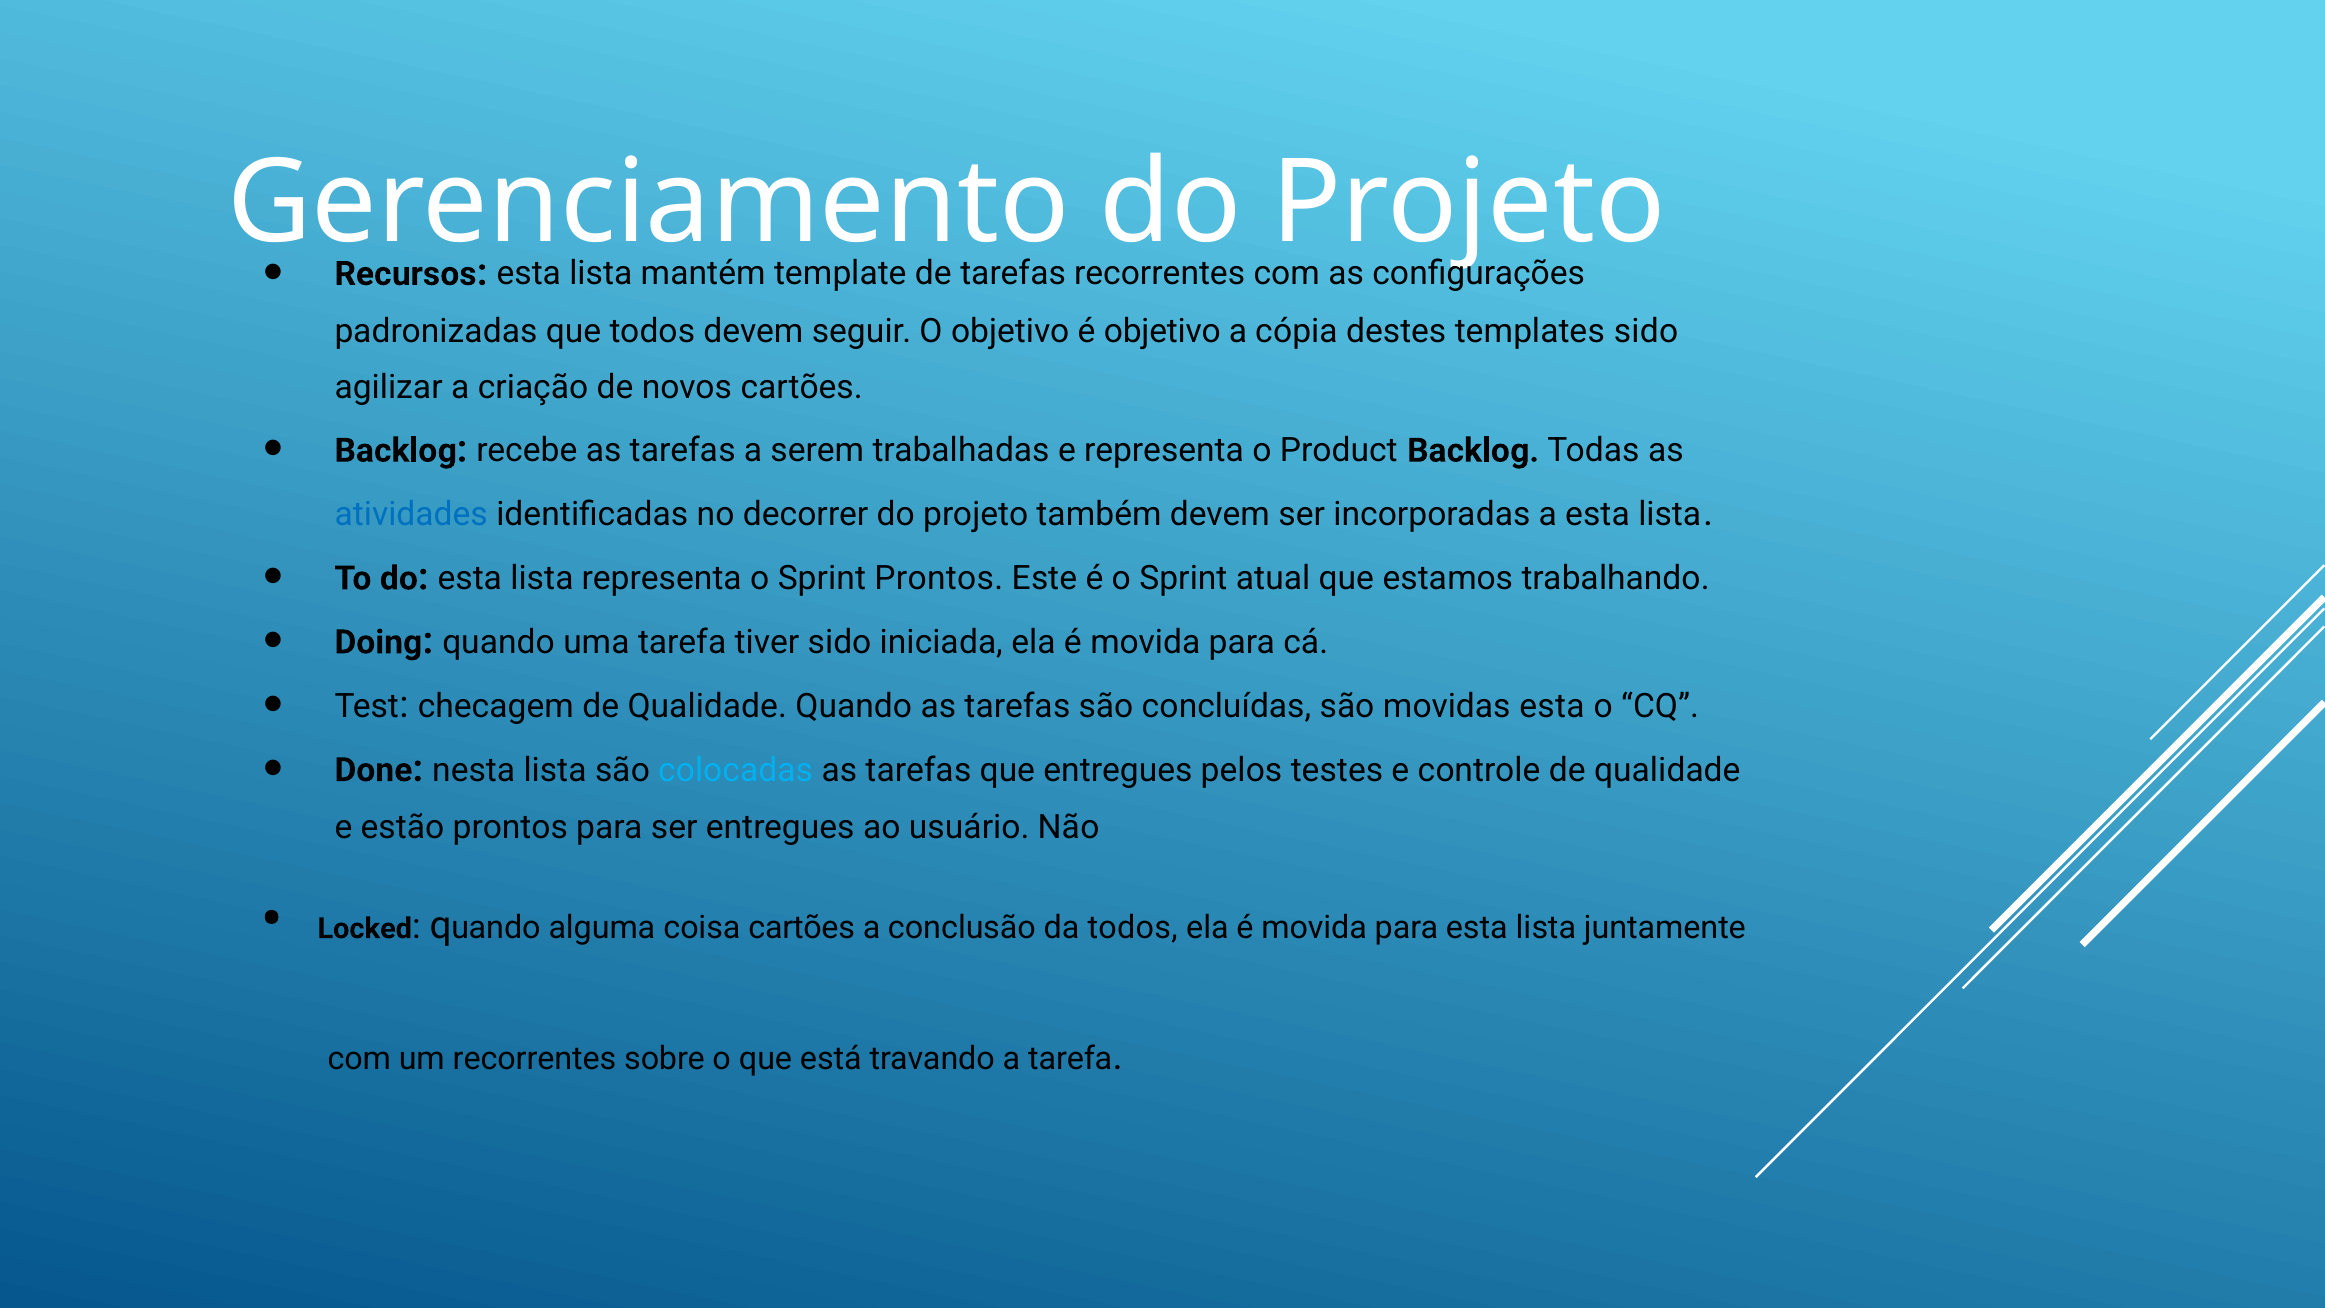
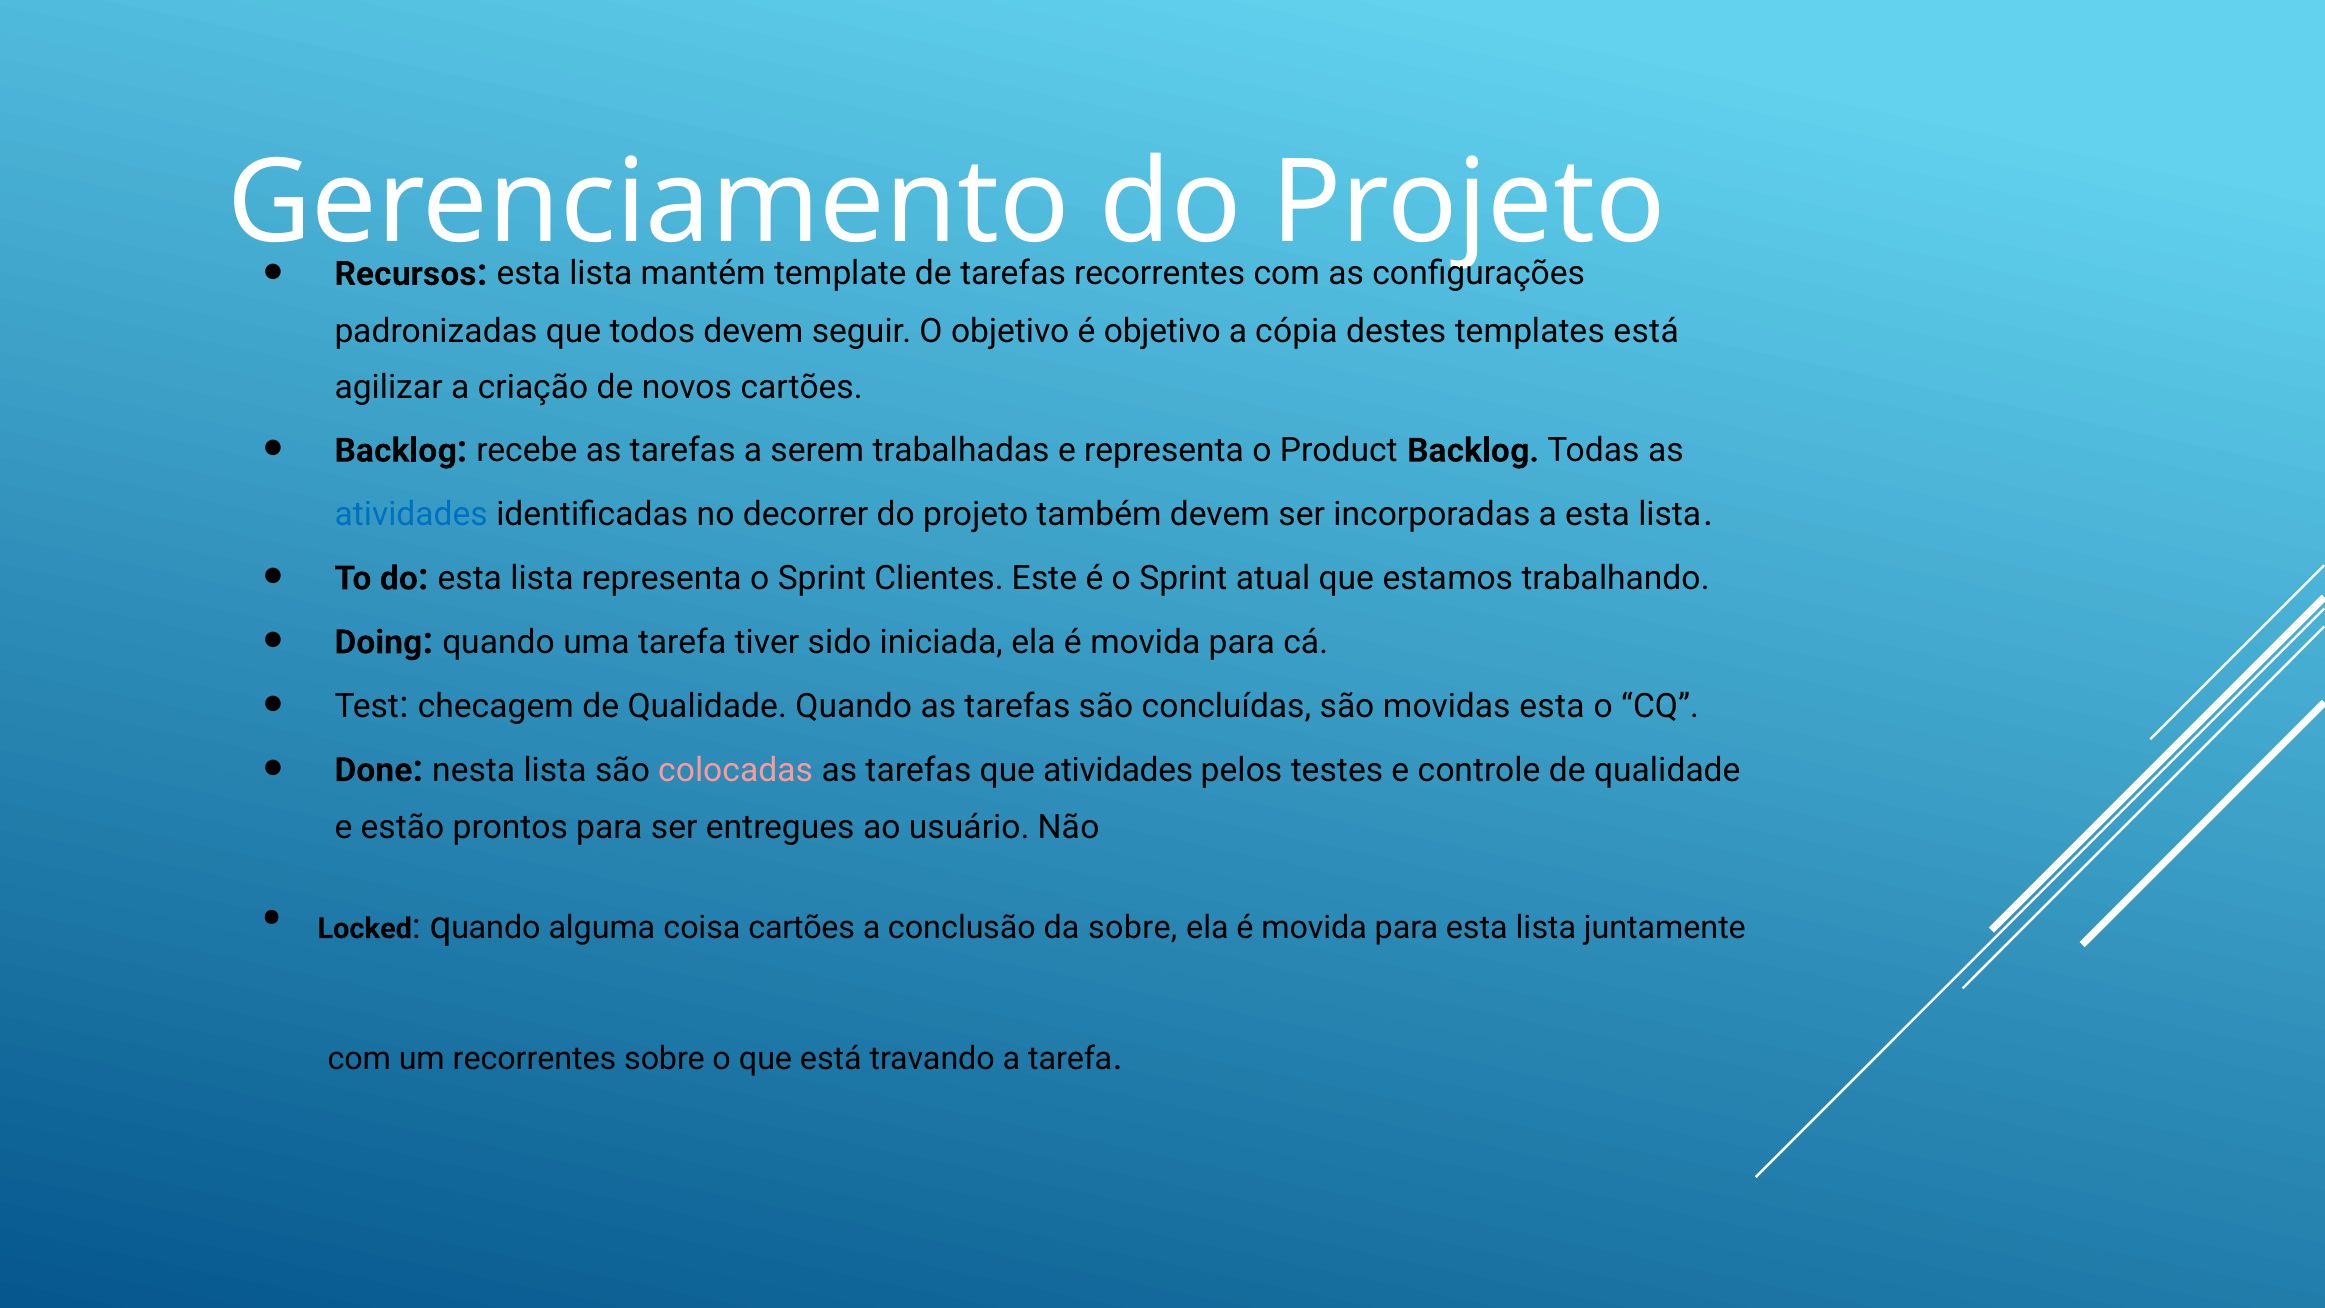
templates sido: sido -> está (1646, 331)
Sprint Prontos: Prontos -> Clientes (939, 578)
colocadas colour: light blue -> pink (736, 770)
que entregues: entregues -> atividades (1118, 770)
da todos: todos -> sobre (1133, 927)
